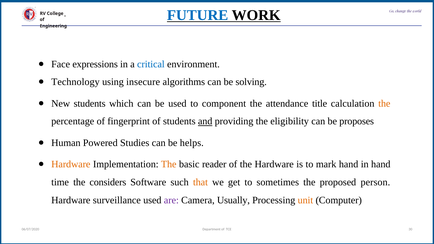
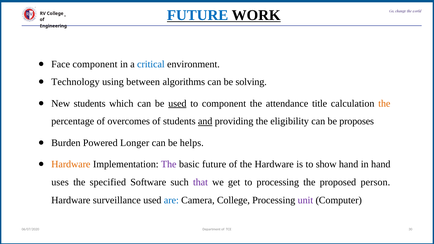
Face expressions: expressions -> component (95, 64)
insecure: insecure -> between (143, 82)
used underline: none -> present (177, 104)
fingerprint: fingerprint -> overcomes (129, 121)
Human: Human -> Burden (66, 143)
Studies: Studies -> Longer (135, 143)
The colour: orange -> purple (169, 164)
basic reader: reader -> future (214, 164)
mark: mark -> show (326, 164)
time: time -> uses (60, 182)
considers: considers -> specified (108, 182)
that colour: orange -> purple (200, 182)
to sometimes: sometimes -> processing (278, 182)
are colour: purple -> blue (171, 200)
Camera Usually: Usually -> College (233, 200)
unit colour: orange -> purple (305, 200)
